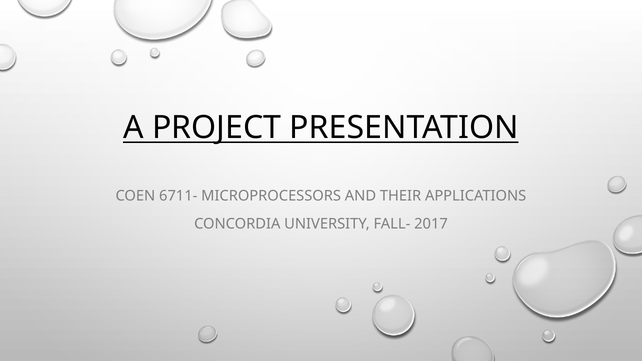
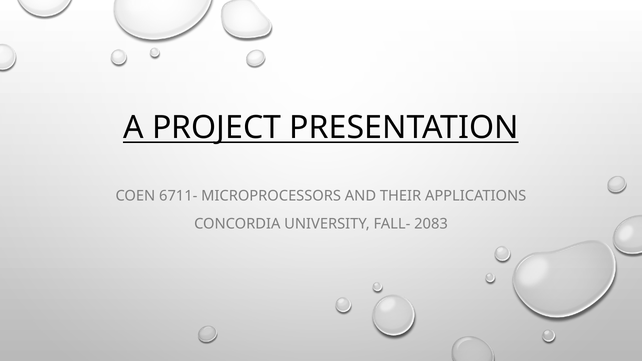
2017: 2017 -> 2083 (431, 224)
